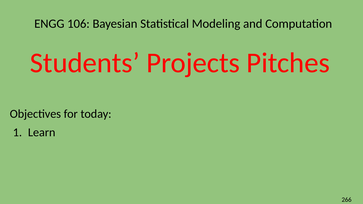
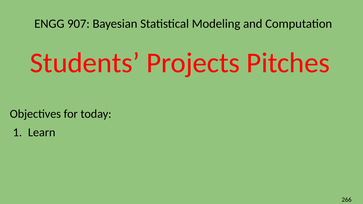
106: 106 -> 907 (78, 24)
